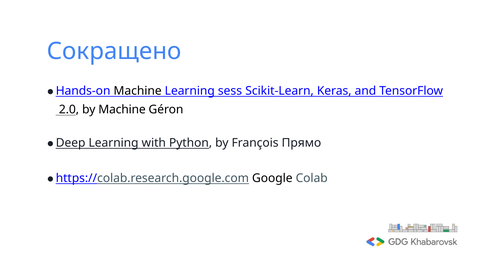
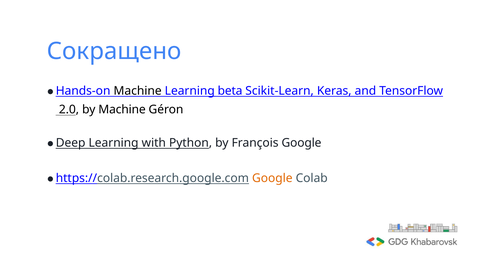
sess: sess -> beta (230, 91)
François Прямо: Прямо -> Google (301, 143)
Google colour: black -> orange (272, 178)
